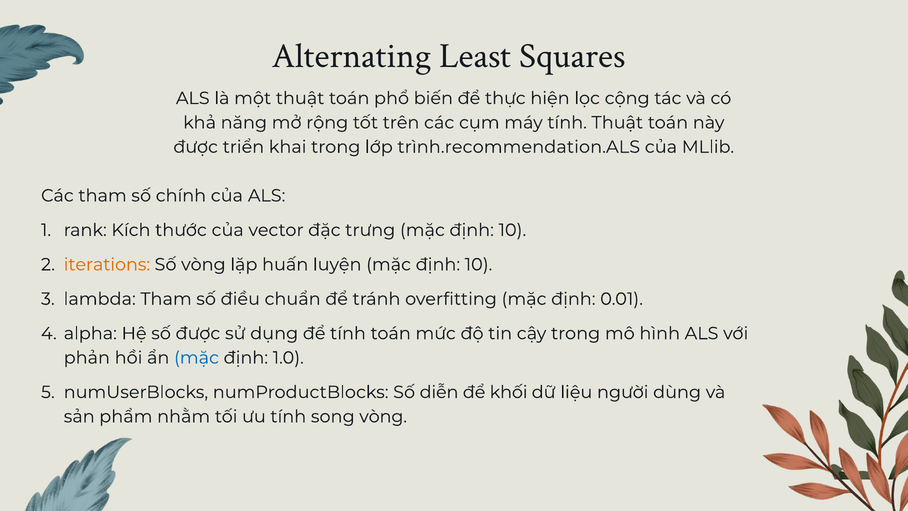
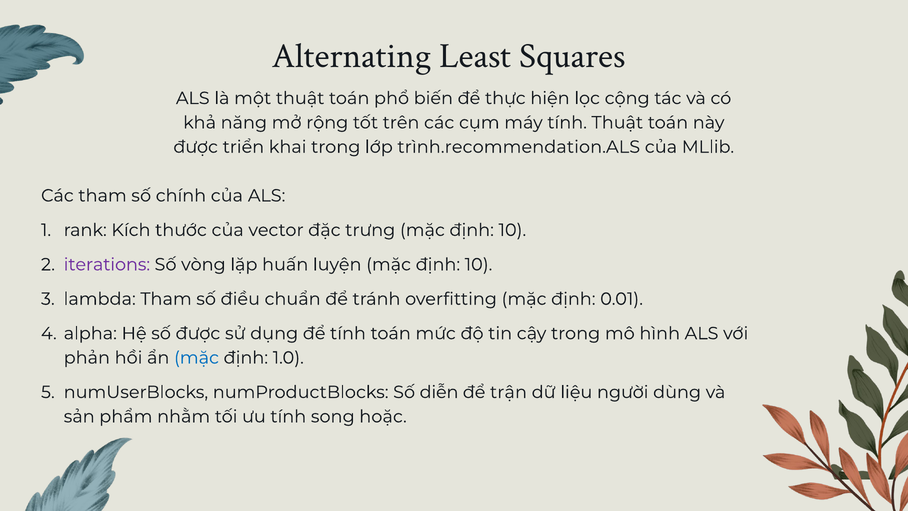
iterations colour: orange -> purple (107, 264)
khối: khối -> trận (508, 392)
song vòng: vòng -> hoặc (383, 416)
